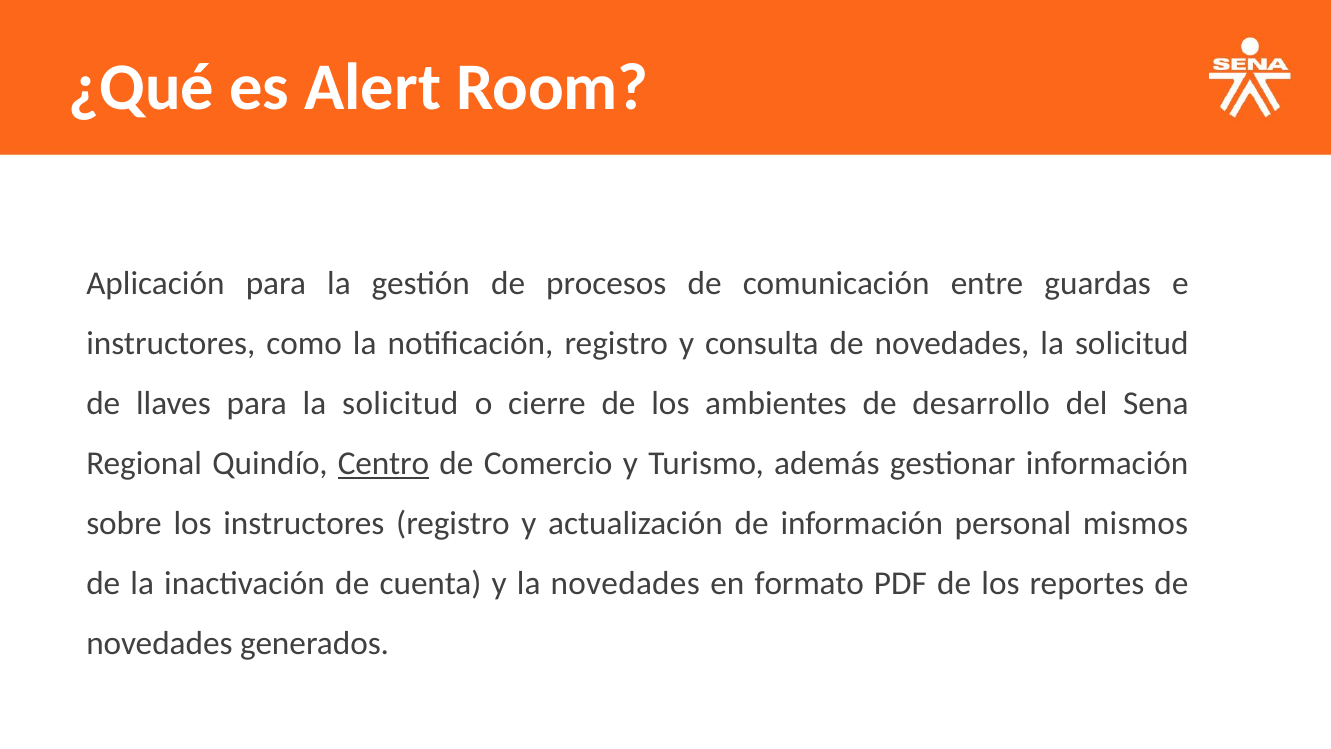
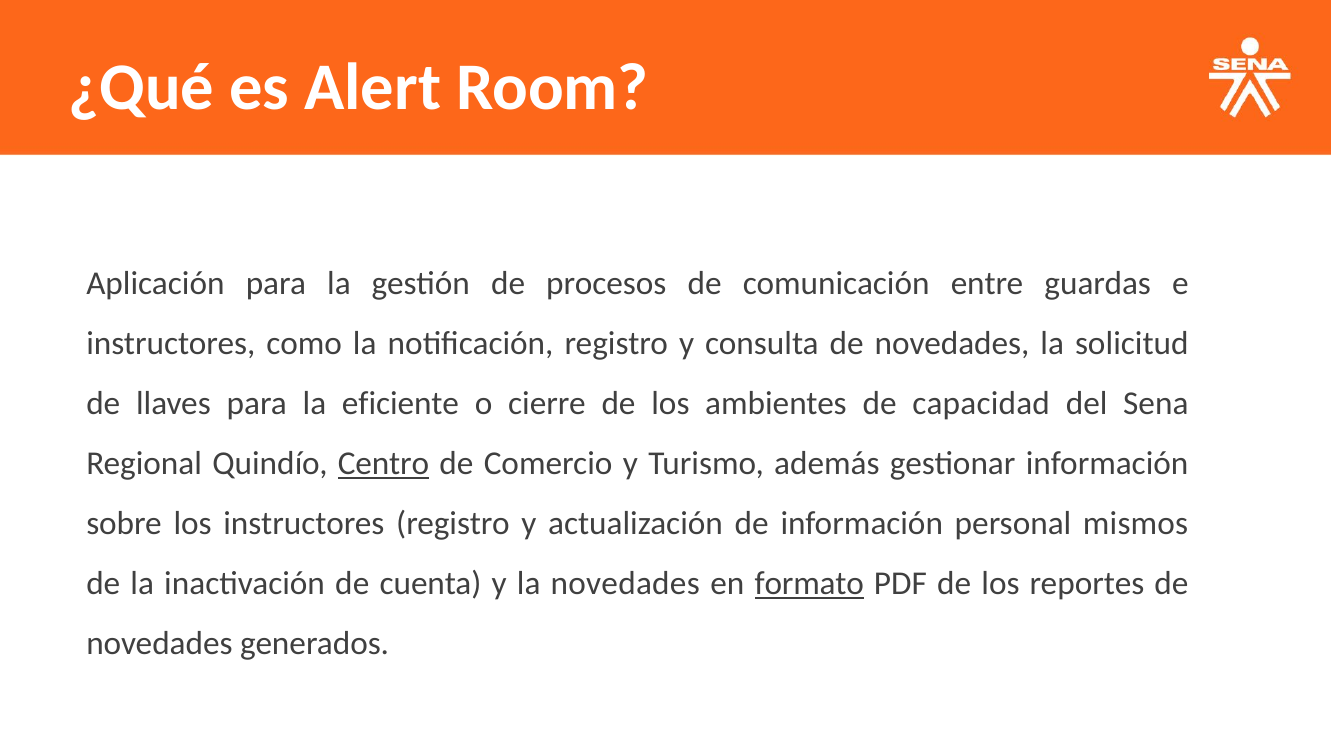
para la solicitud: solicitud -> eficiente (401, 403)
desarrollo: desarrollo -> capacidad (981, 403)
formato underline: none -> present (809, 583)
